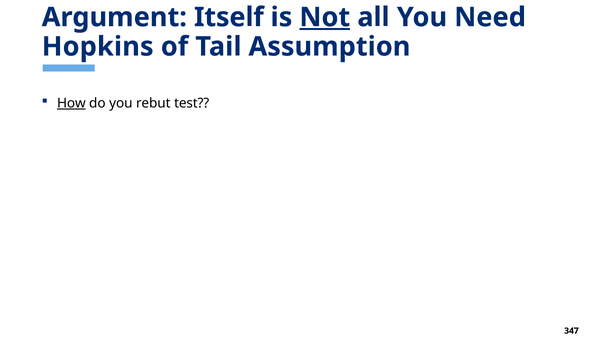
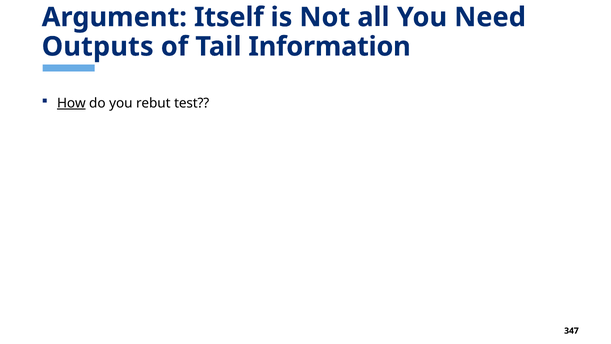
Not underline: present -> none (325, 17)
Hopkins: Hopkins -> Outputs (98, 47)
Assumption: Assumption -> Information (330, 47)
